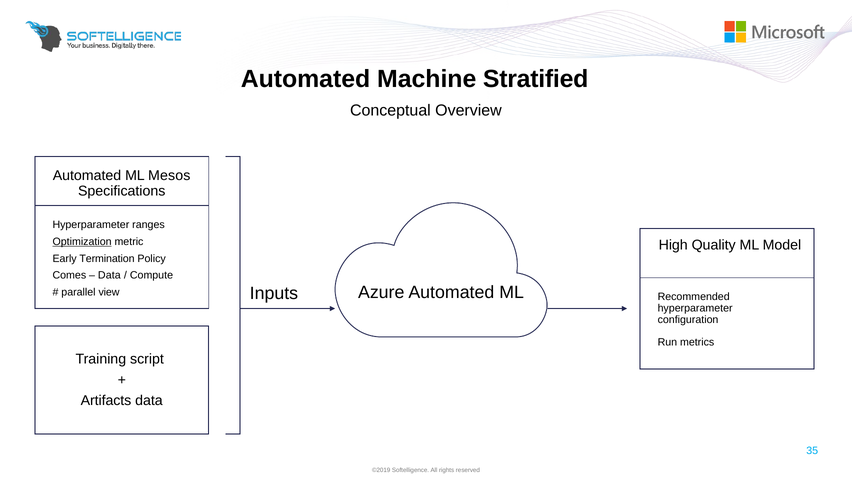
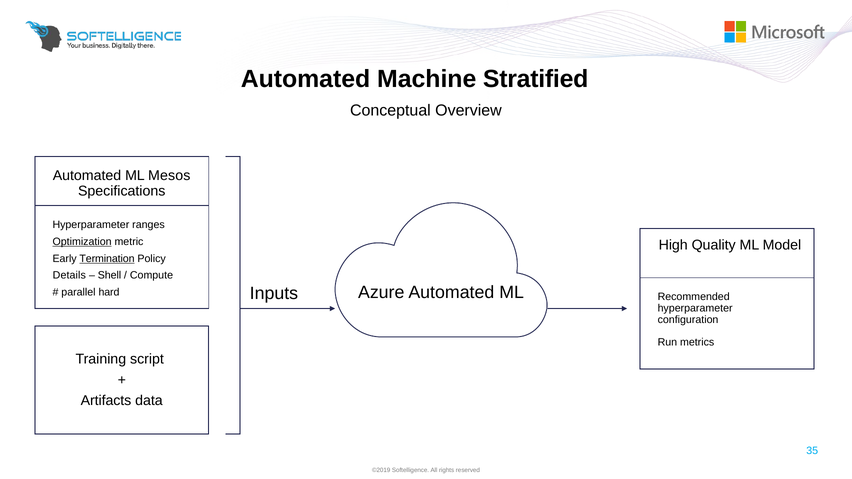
Termination underline: none -> present (107, 259)
Comes: Comes -> Details (69, 275)
Data: Data -> Shell (109, 275)
view: view -> hard (109, 292)
